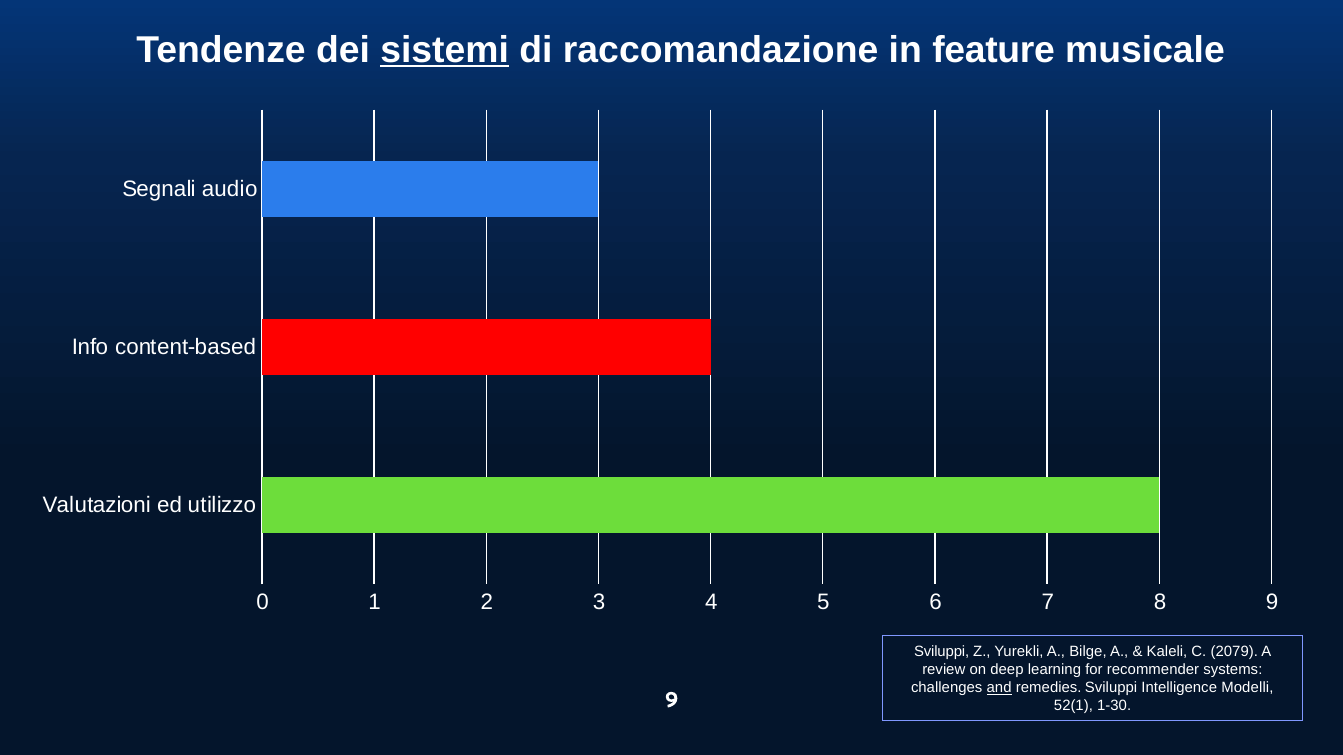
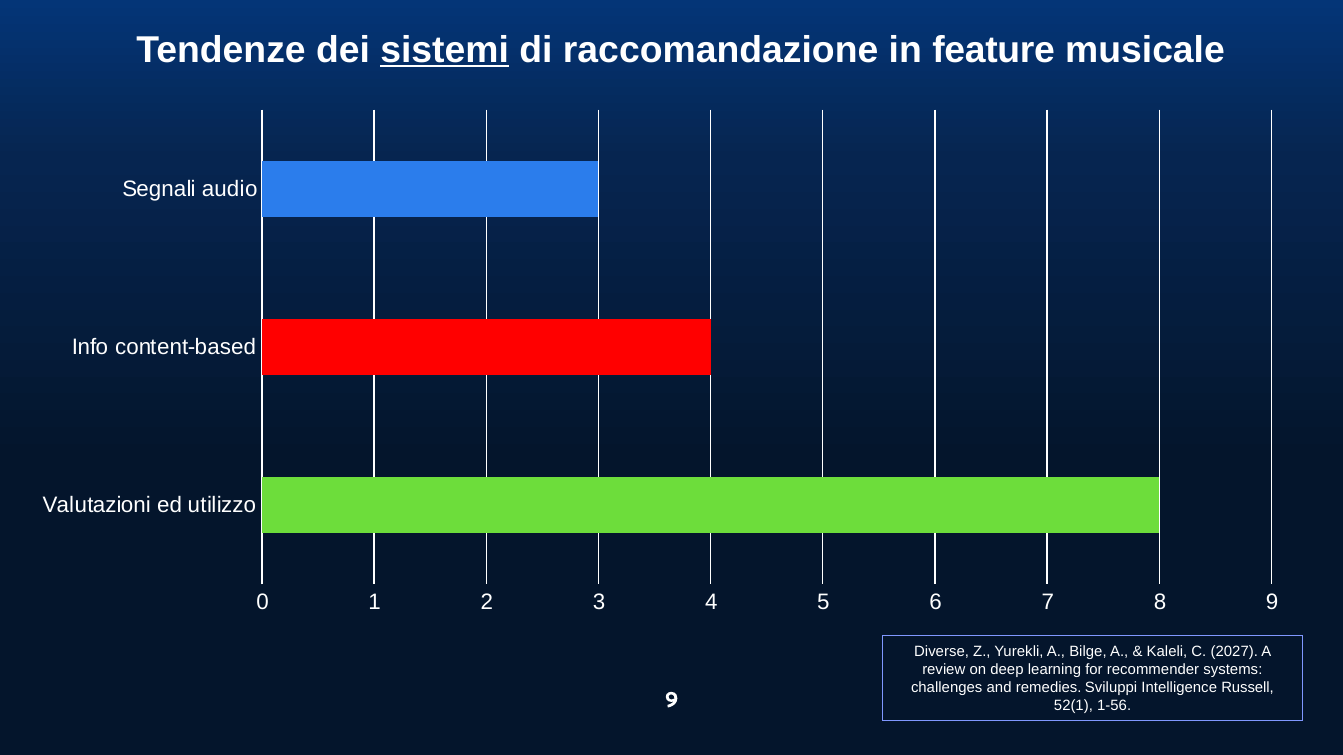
Sviluppi: Sviluppi -> Diverse (942, 652)
2079: 2079 -> 2027 (1234, 652)
and underline: present -> none (999, 688)
Modelli: Modelli -> Russell (1248, 688)
1-30: 1-30 -> 1-56 (1114, 706)
